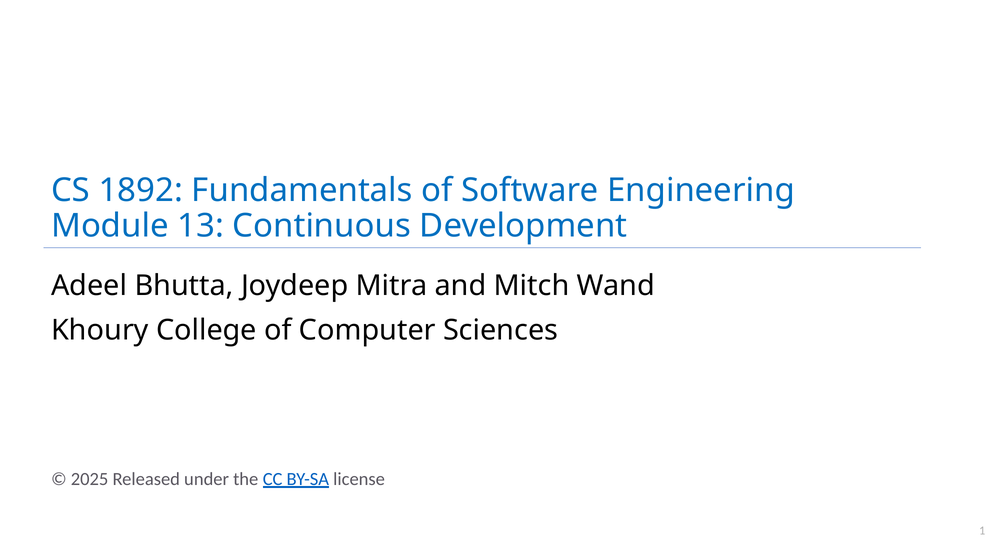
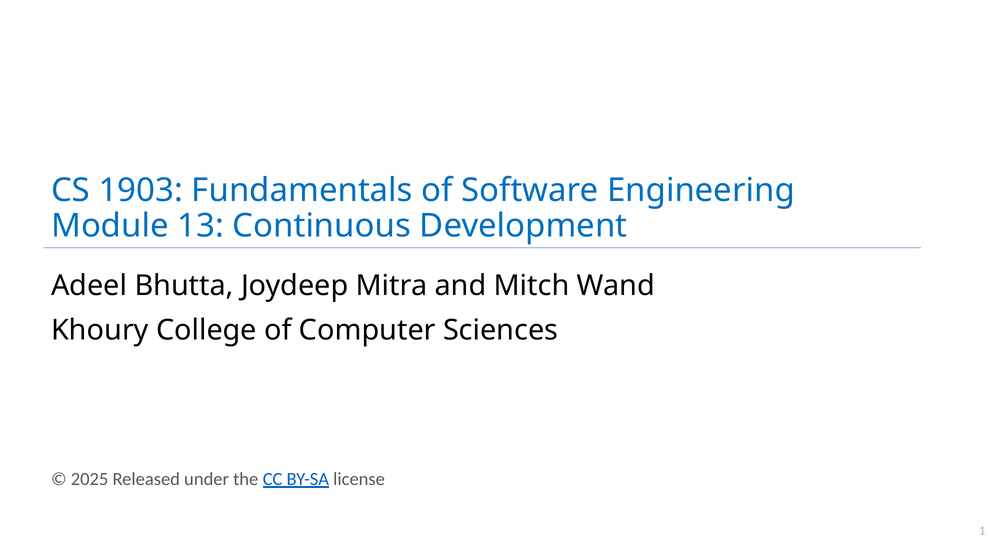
1892: 1892 -> 1903 (141, 190)
